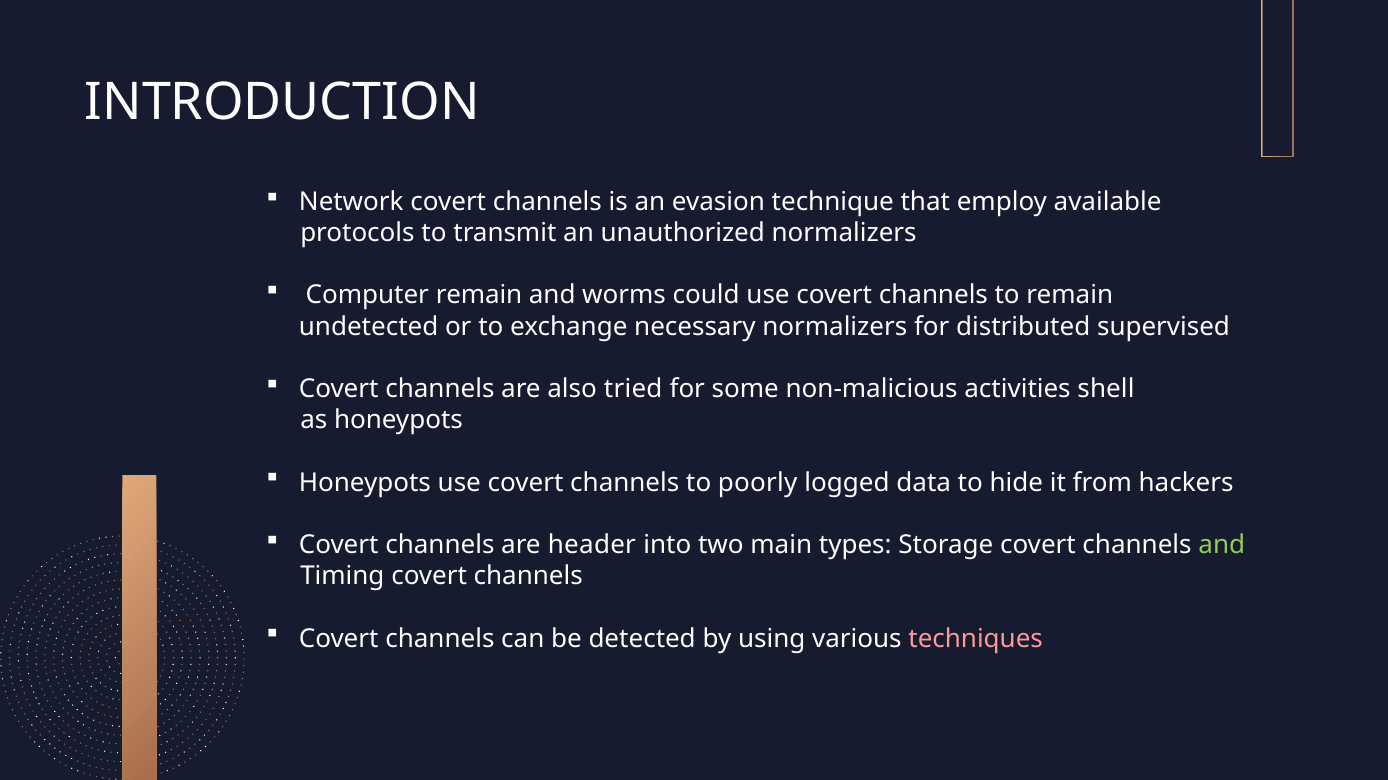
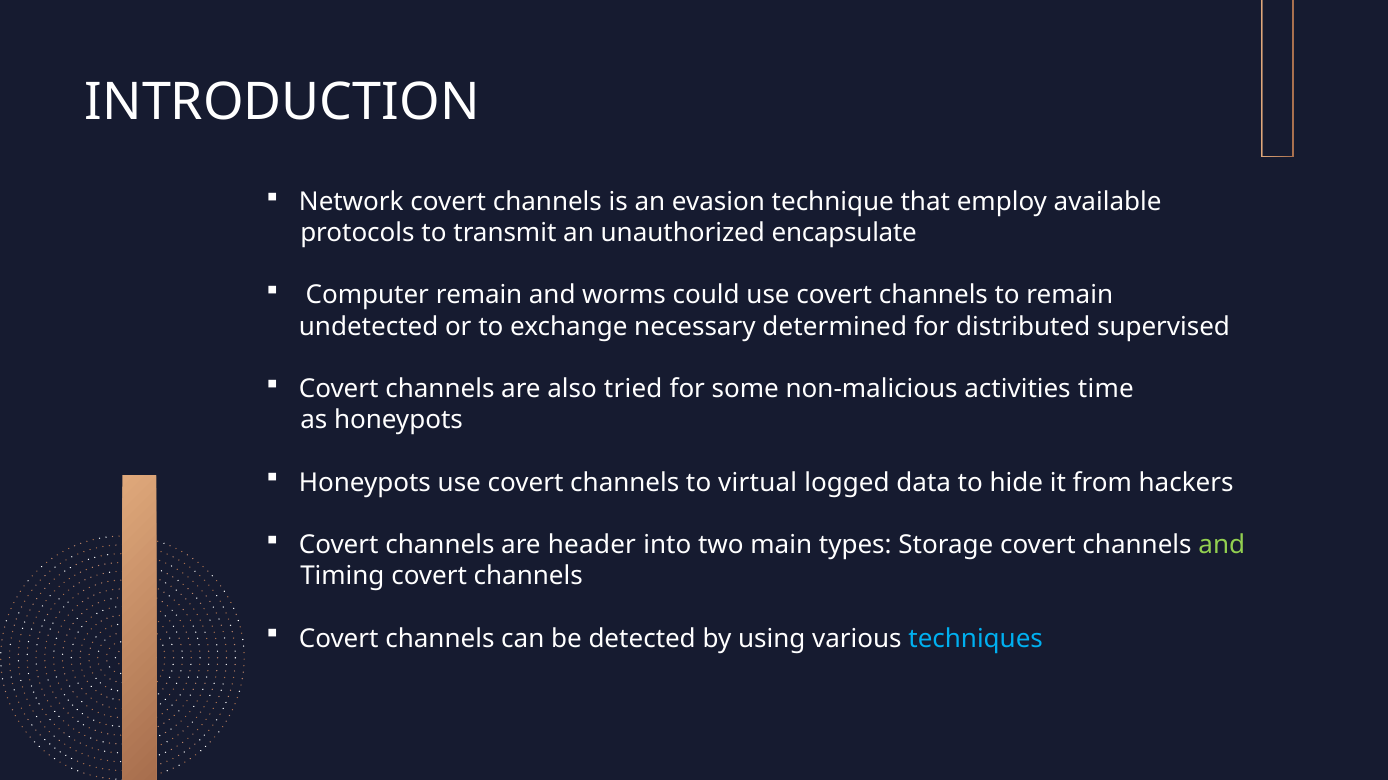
unauthorized normalizers: normalizers -> encapsulate (844, 233)
necessary normalizers: normalizers -> determined (835, 327)
shell: shell -> time (1106, 389)
poorly: poorly -> virtual (758, 483)
techniques colour: pink -> light blue (976, 639)
